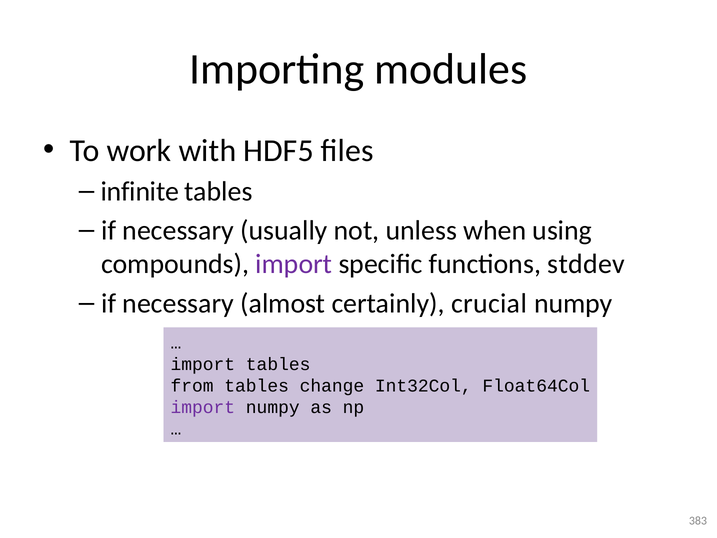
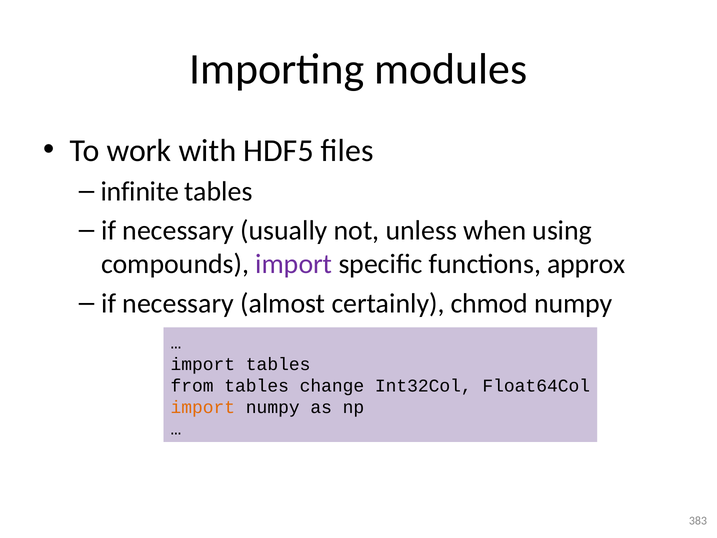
stddev: stddev -> approx (586, 264)
crucial: crucial -> chmod (489, 303)
import colour: purple -> orange (203, 407)
